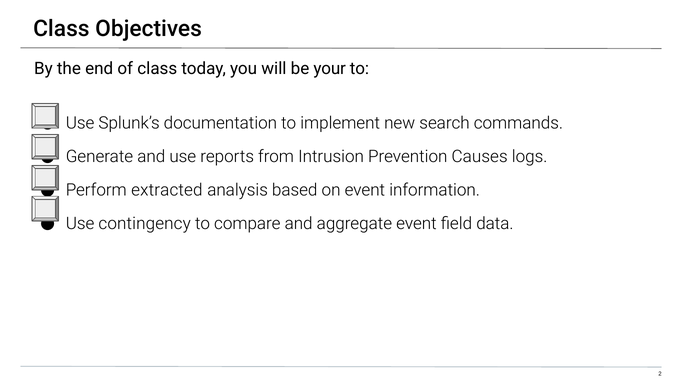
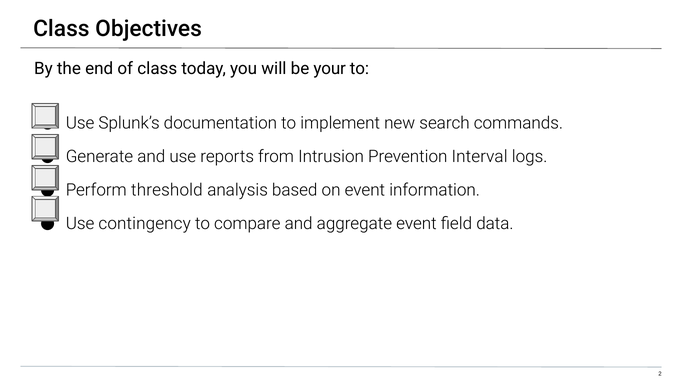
Causes: Causes -> Interval (480, 156)
extracted: extracted -> threshold (167, 190)
